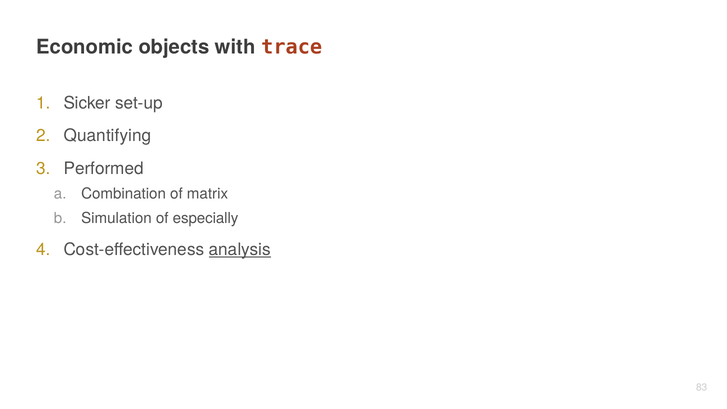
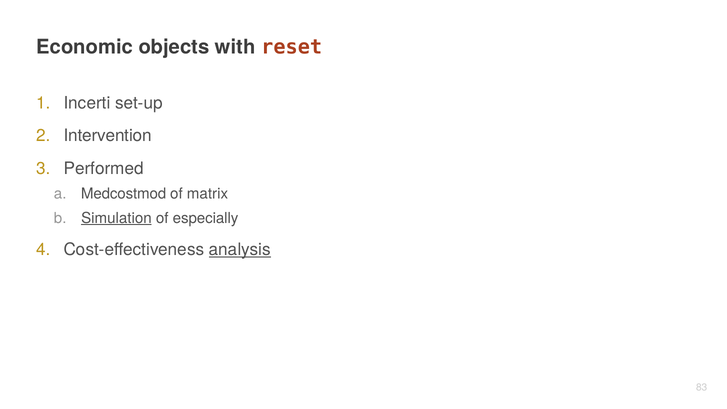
trace: trace -> reset (292, 47)
Sicker: Sicker -> Incerti (87, 103)
Quantifying: Quantifying -> Intervention (108, 136)
Combination: Combination -> Medcostmod (124, 194)
Simulation underline: none -> present (116, 218)
